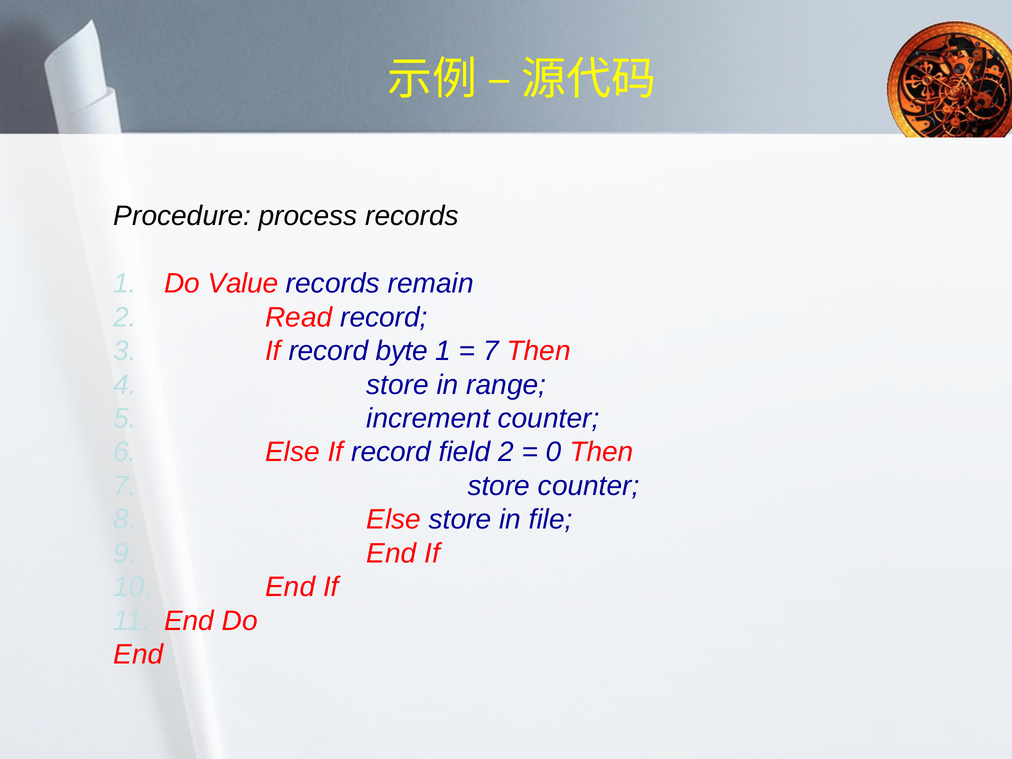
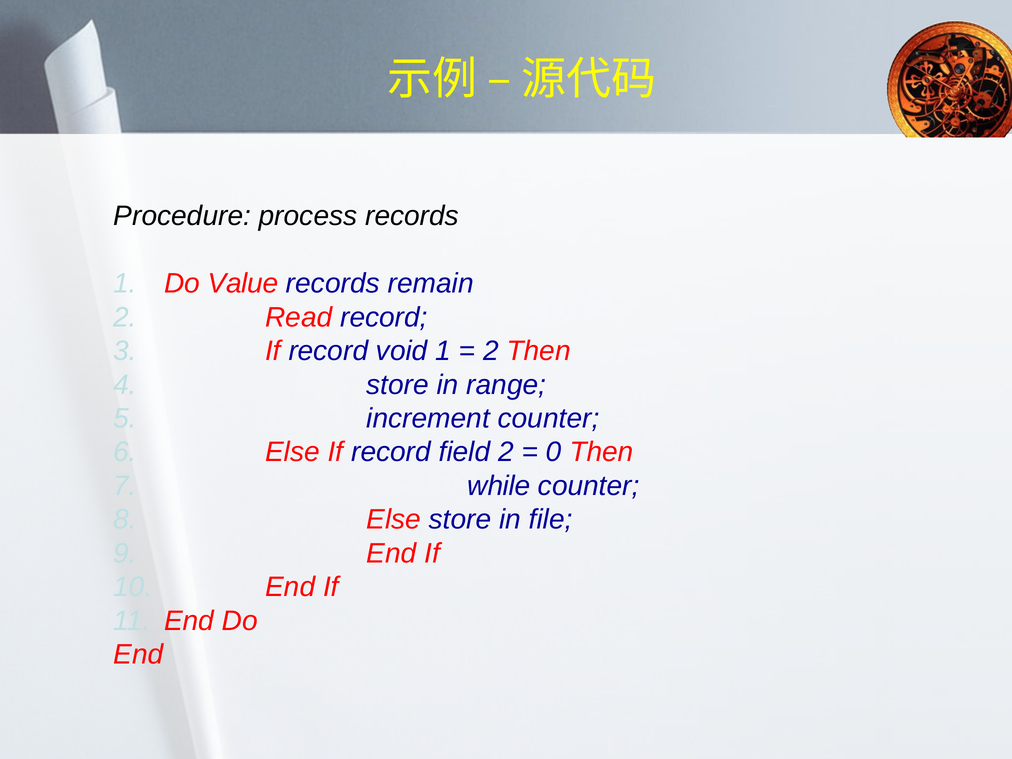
byte: byte -> void (402, 351)
7: 7 -> 2 (491, 351)
7 store: store -> while (499, 486)
